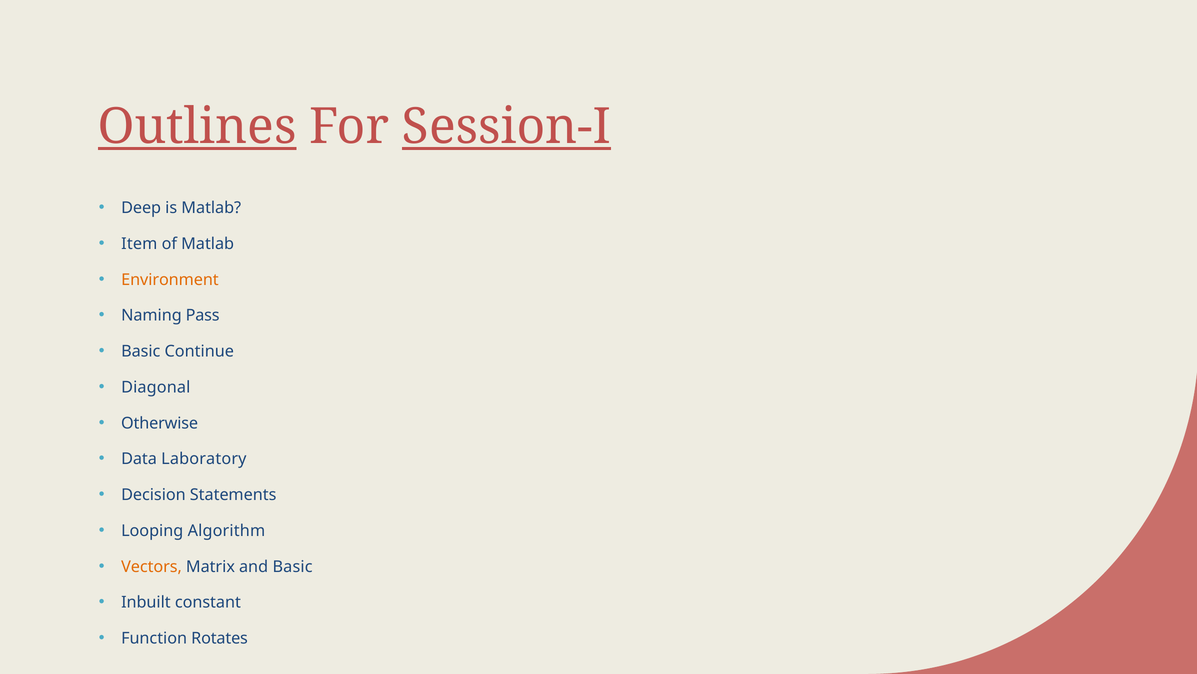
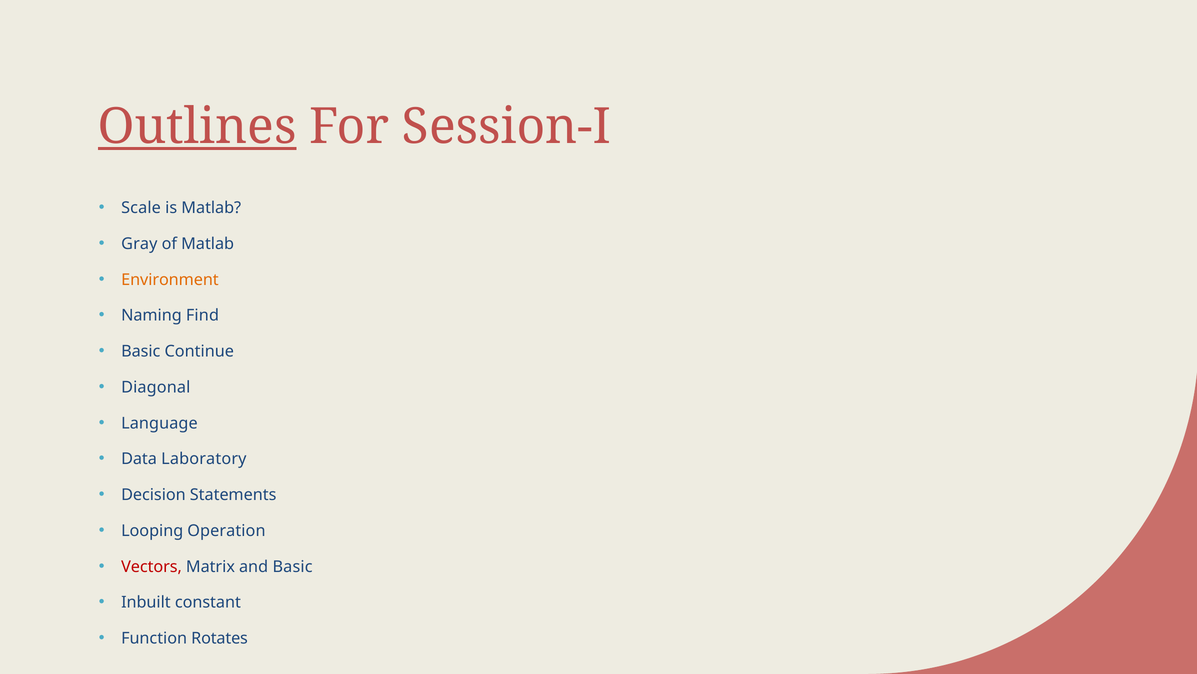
Session-I underline: present -> none (507, 127)
Deep: Deep -> Scale (141, 208)
Item: Item -> Gray (139, 244)
Pass: Pass -> Find (202, 315)
Otherwise: Otherwise -> Language (159, 423)
Algorithm: Algorithm -> Operation (226, 530)
Vectors colour: orange -> red (152, 566)
